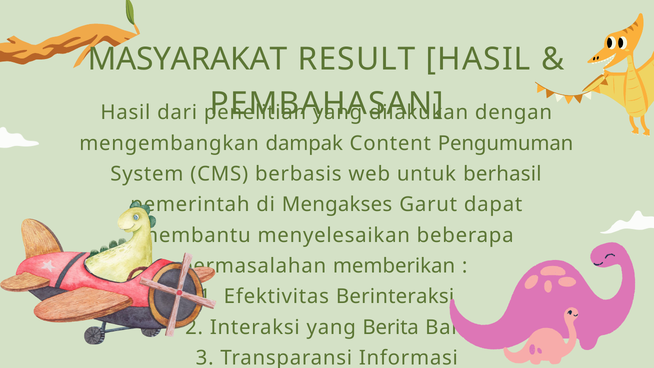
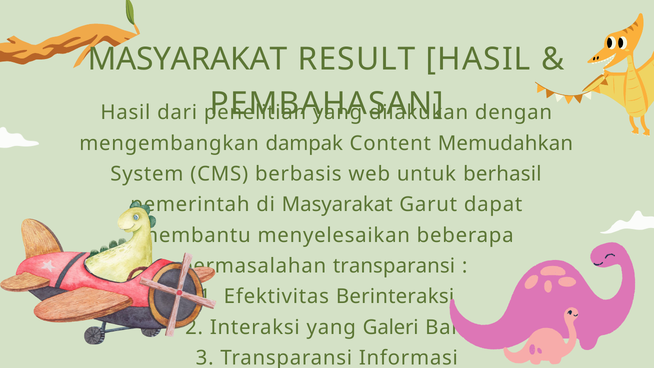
Pengumuman: Pengumuman -> Memudahkan (505, 143)
di Mengakses: Mengakses -> Masyarakat (337, 205)
memberikan: memberikan -> transparansi (394, 266)
Berita: Berita -> Galeri (391, 327)
